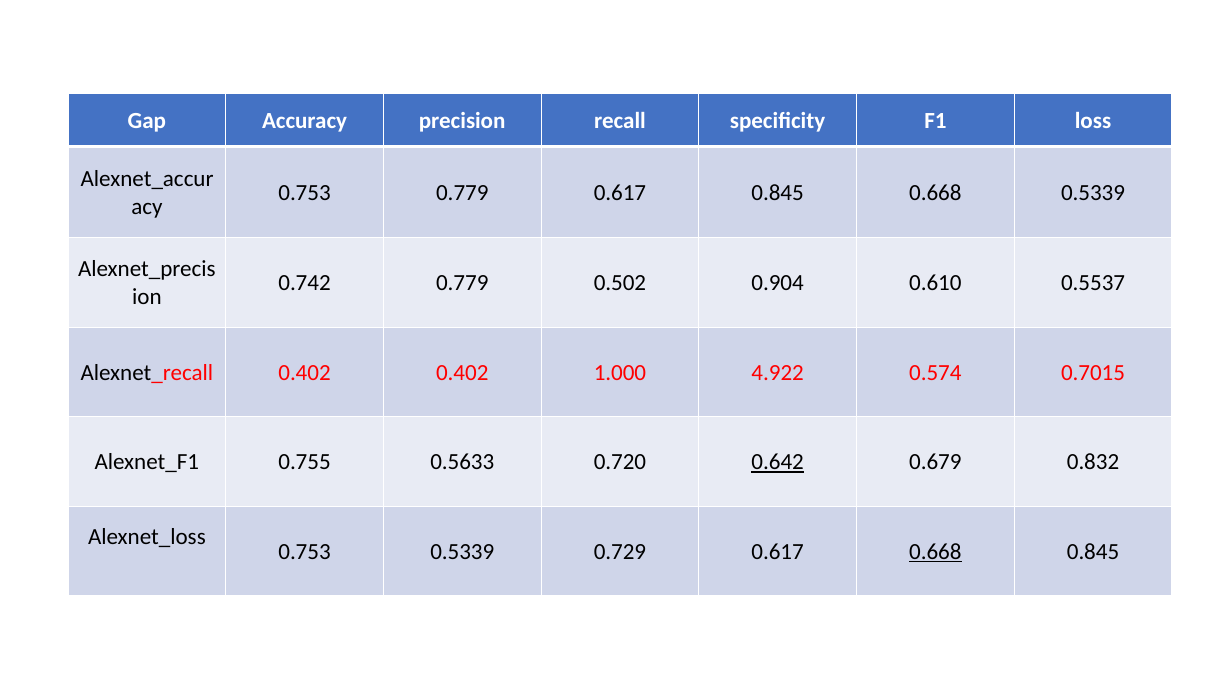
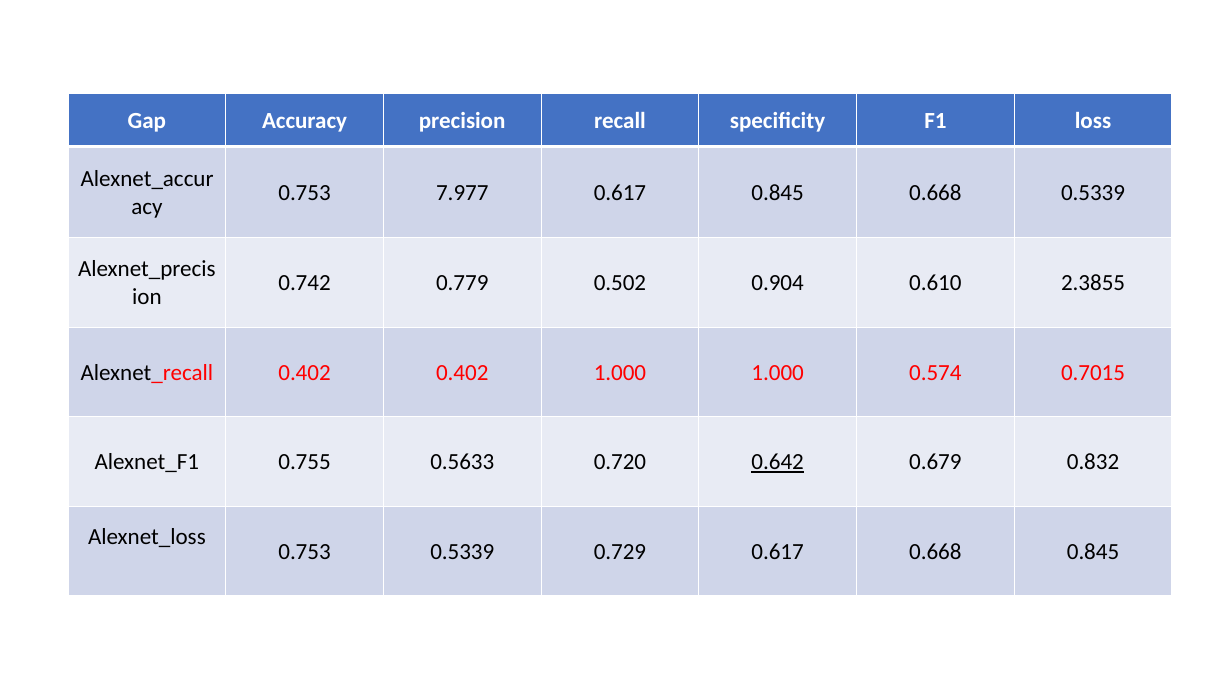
0.753 0.779: 0.779 -> 7.977 (462, 193)
0.5537: 0.5537 -> 2.3855 (1093, 283)
1.000 4.922: 4.922 -> 1.000 (778, 372)
0.668 underline: present -> none (935, 551)
